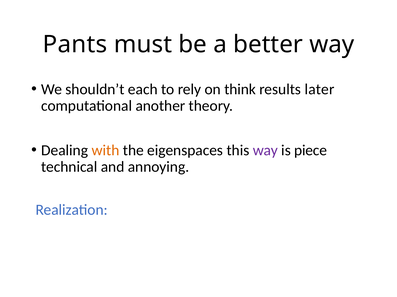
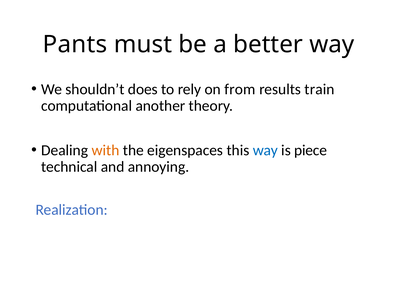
each: each -> does (143, 89)
think: think -> from (240, 89)
later: later -> train (320, 89)
way colour: purple -> blue (265, 151)
